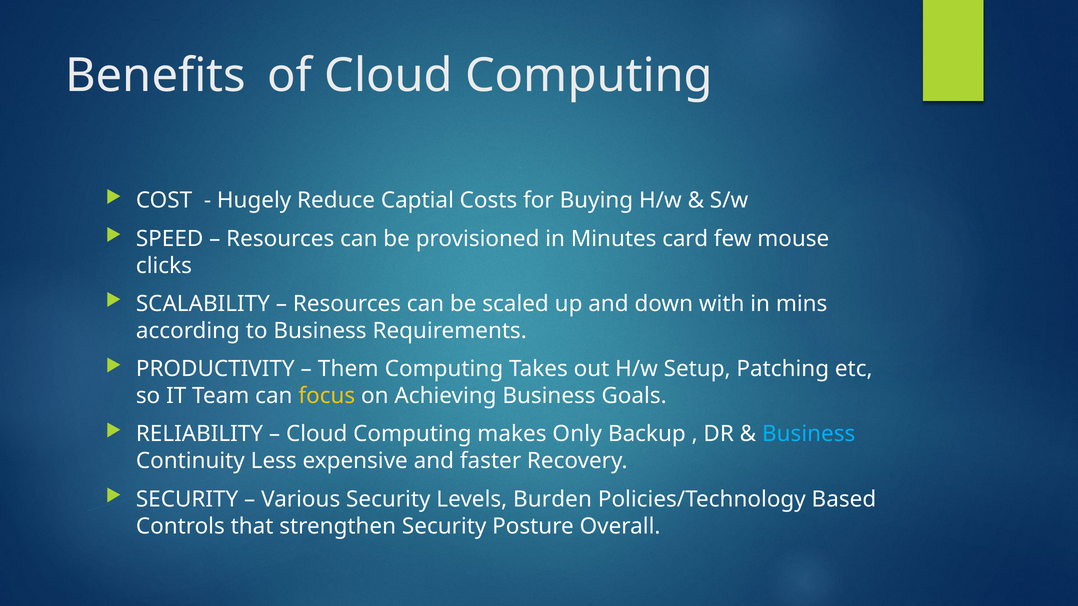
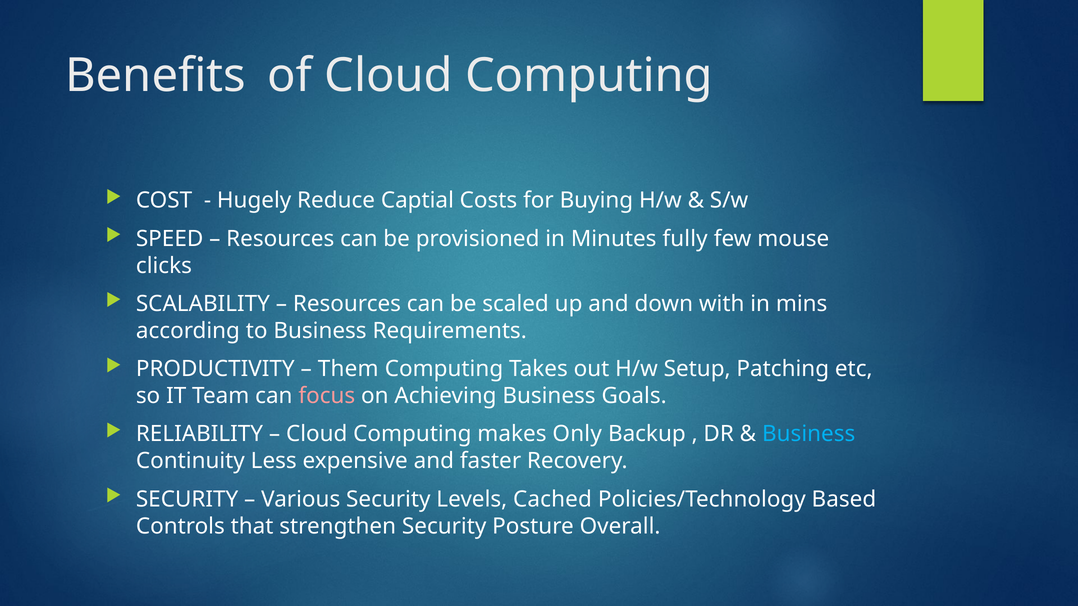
card: card -> fully (685, 239)
focus colour: yellow -> pink (327, 396)
Burden: Burden -> Cached (552, 499)
